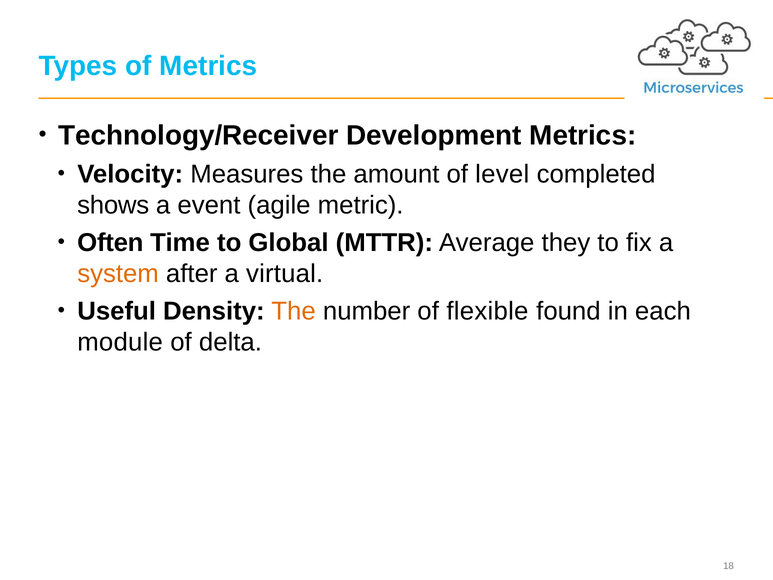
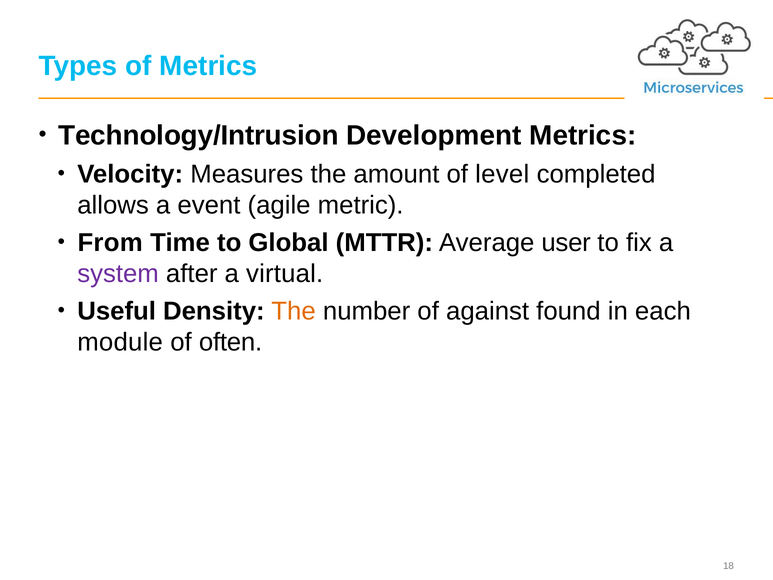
Technology/Receiver: Technology/Receiver -> Technology/Intrusion (198, 135)
shows: shows -> allows (113, 205)
Often: Often -> From (110, 243)
they: they -> user (566, 243)
system colour: orange -> purple (118, 274)
flexible: flexible -> against (488, 311)
delta: delta -> often (231, 342)
